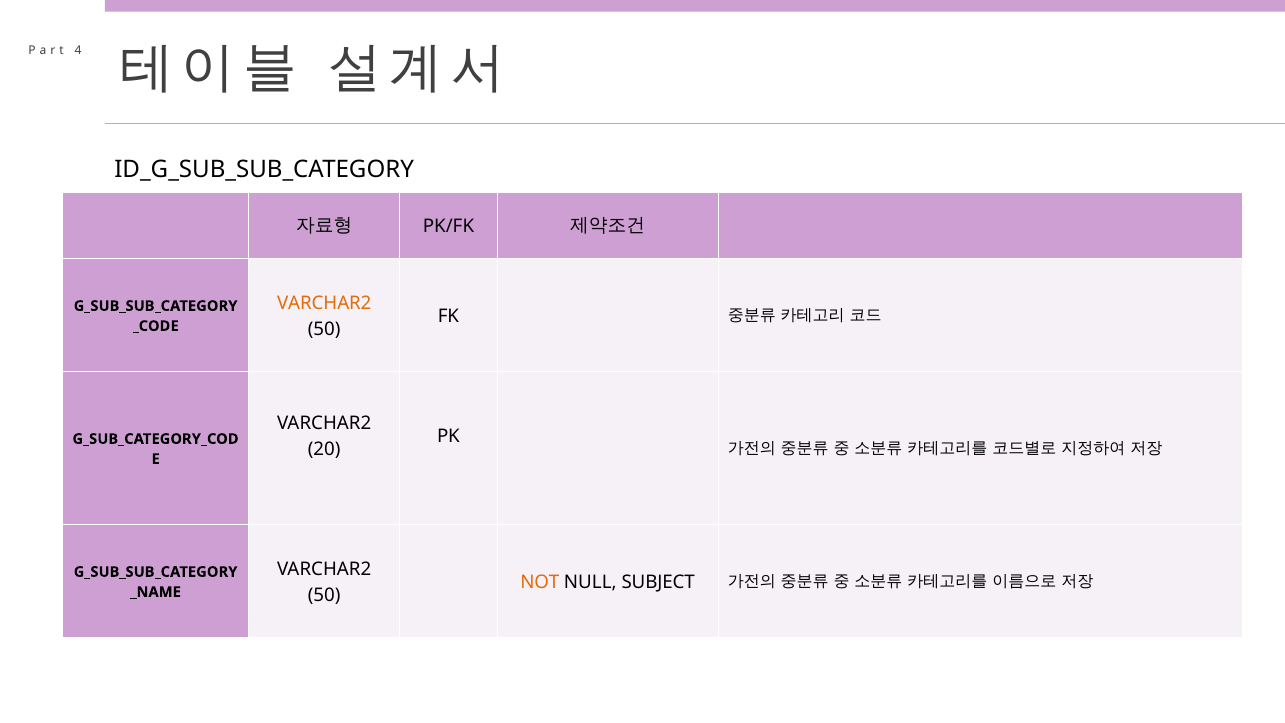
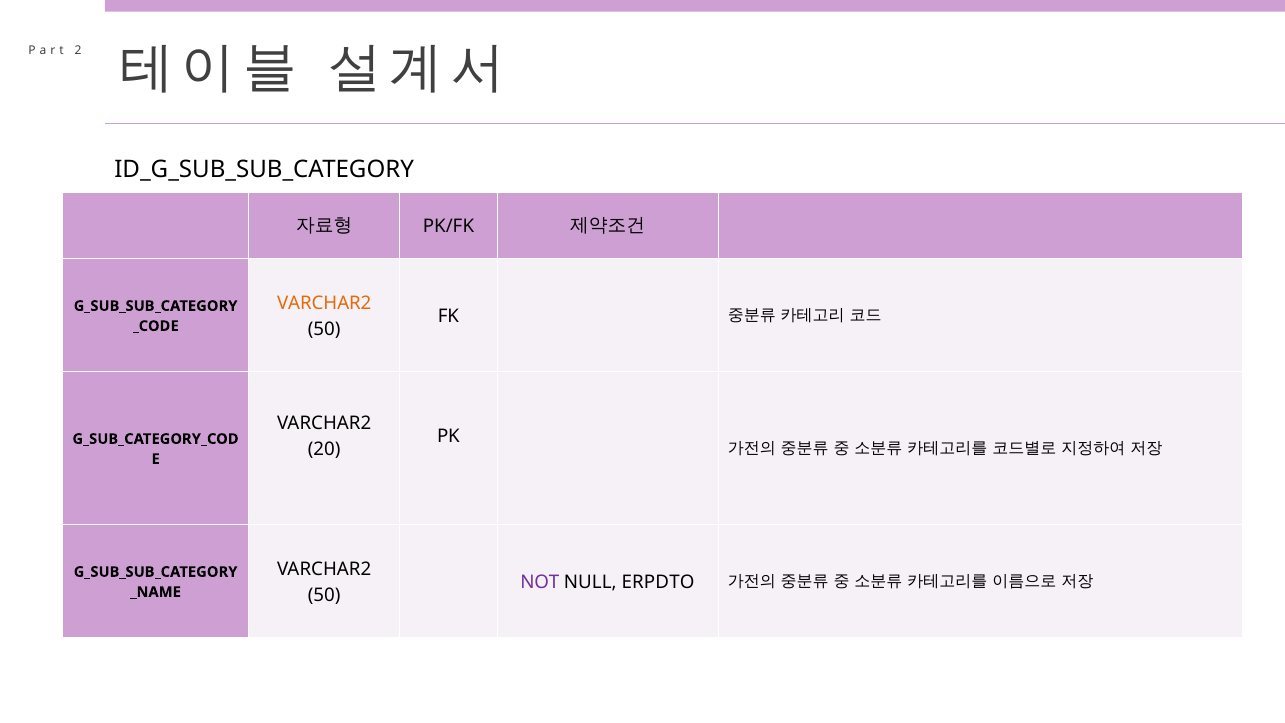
4: 4 -> 2 (78, 51)
NOT colour: orange -> purple (540, 582)
SUBJECT: SUBJECT -> ERPDTO (658, 582)
